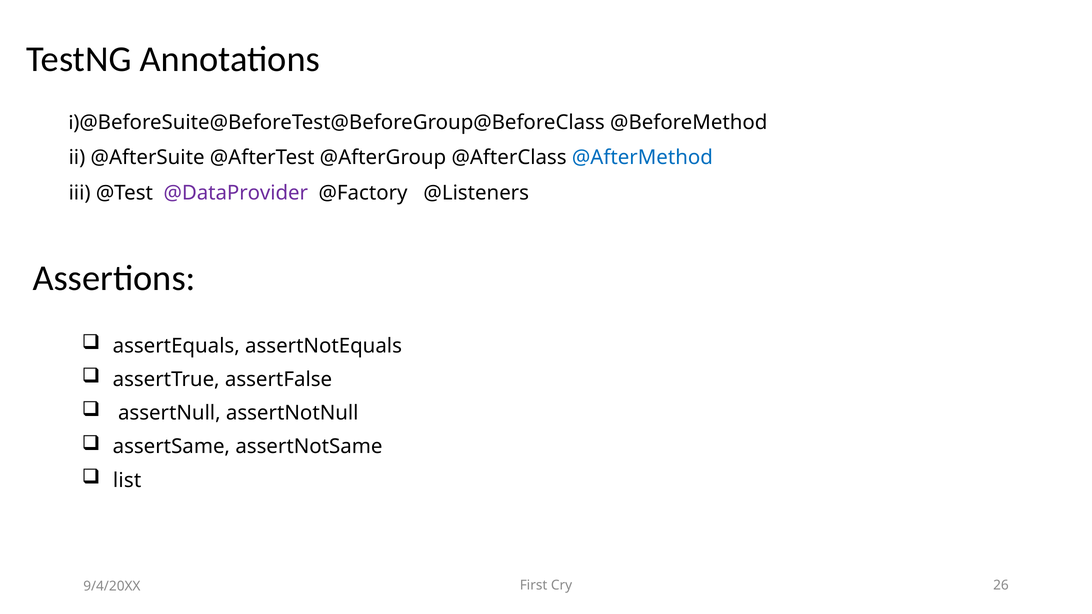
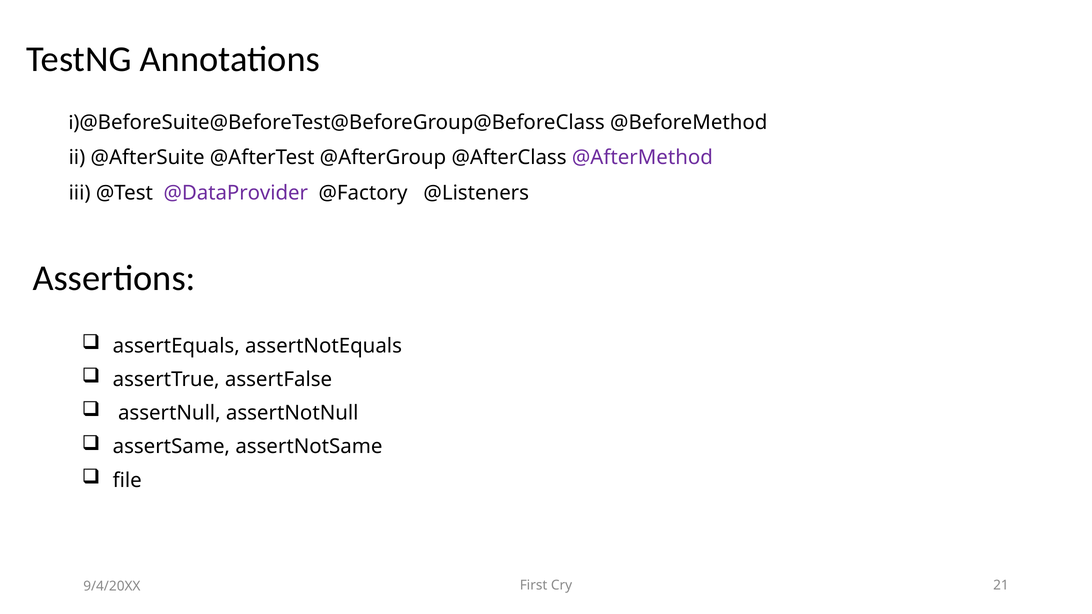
@AfterMethod colour: blue -> purple (642, 158)
list: list -> file (127, 481)
26: 26 -> 21 (1001, 585)
